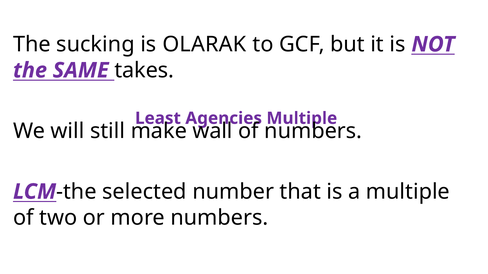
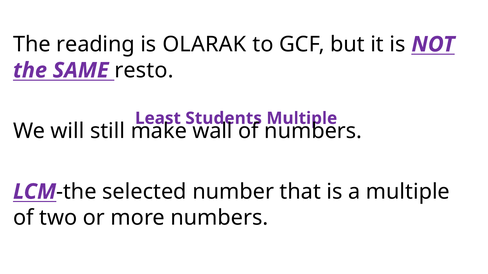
sucking: sucking -> reading (96, 44)
takes: takes -> resto (144, 70)
Agencies: Agencies -> Students (224, 118)
